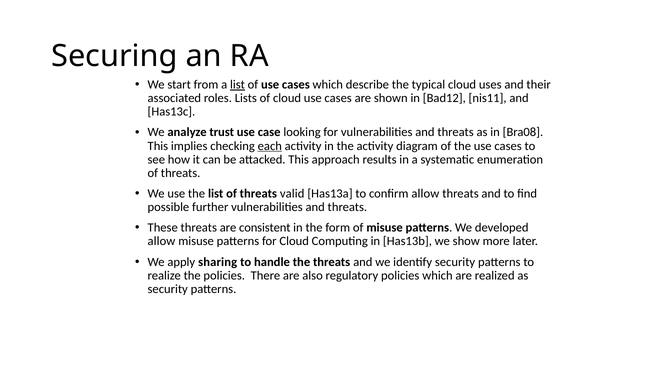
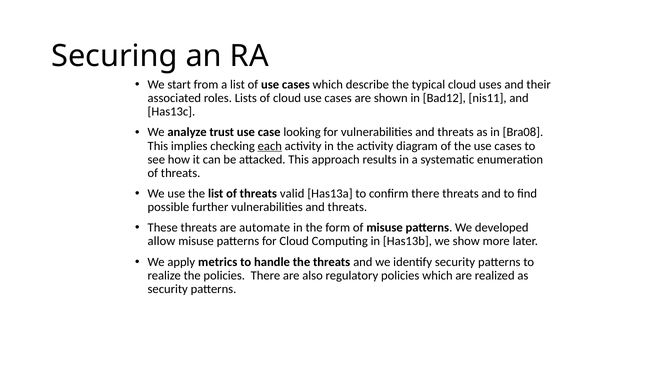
list underline: present -> none (237, 85)
confirm allow: allow -> there (425, 194)
consistent: consistent -> automate (265, 228)
sharing: sharing -> metrics (218, 262)
